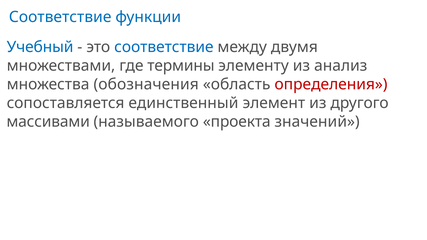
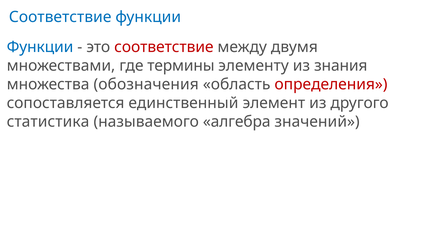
Учебный: Учебный -> Функции (40, 47)
соответствие colour: blue -> red (164, 47)
анализ: анализ -> знания (341, 66)
массивами: массивами -> статистика (48, 122)
проекта: проекта -> алгебра (237, 122)
